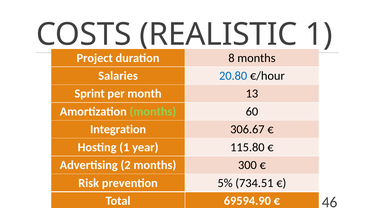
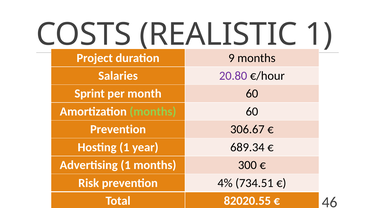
8: 8 -> 9 (231, 58)
20.80 colour: blue -> purple (233, 76)
month 13: 13 -> 60 (252, 94)
Integration: Integration -> Prevention (118, 129)
115.80: 115.80 -> 689.34 (247, 147)
Advertising 2: 2 -> 1 (126, 165)
5%: 5% -> 4% (225, 183)
69594.90: 69594.90 -> 82020.55 (247, 201)
